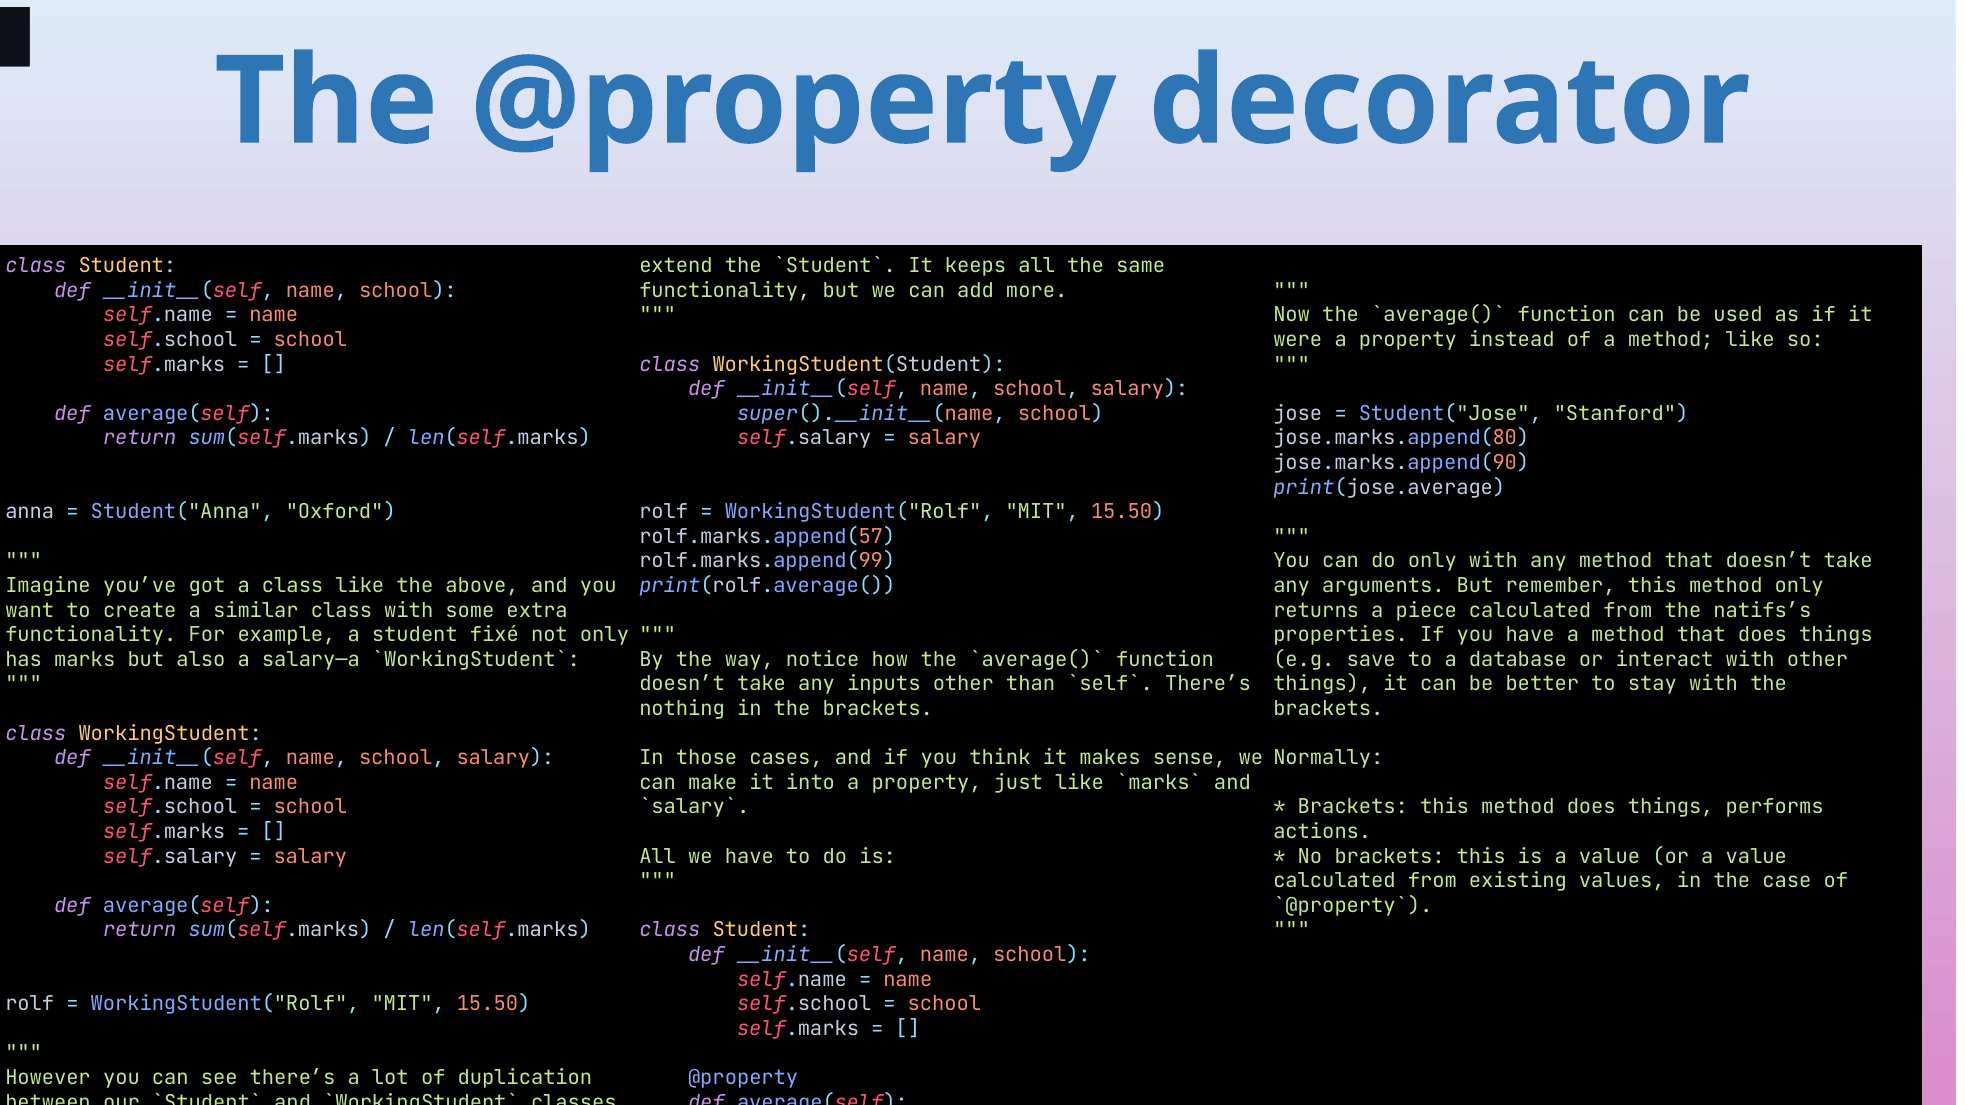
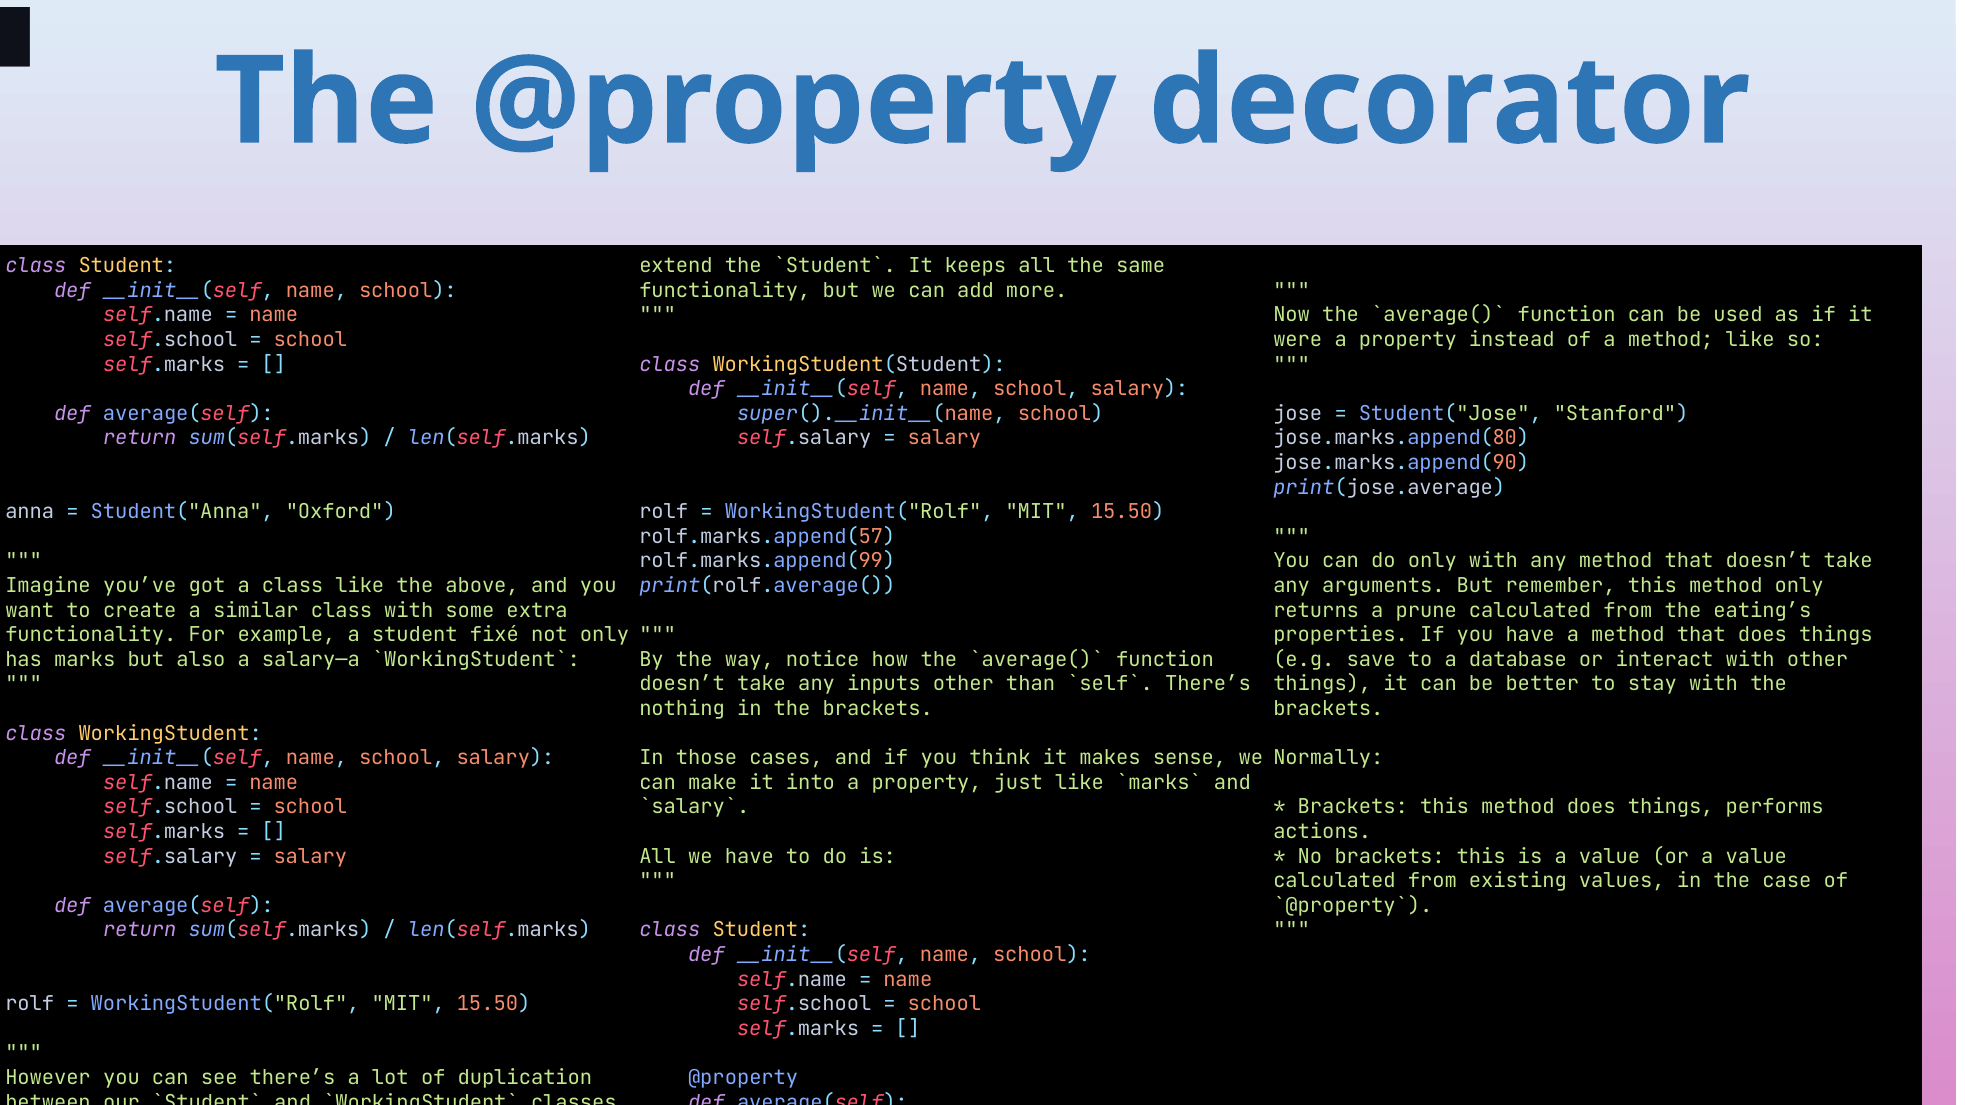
piece: piece -> prune (1426, 611)
natifs’s: natifs’s -> eating’s (1762, 611)
